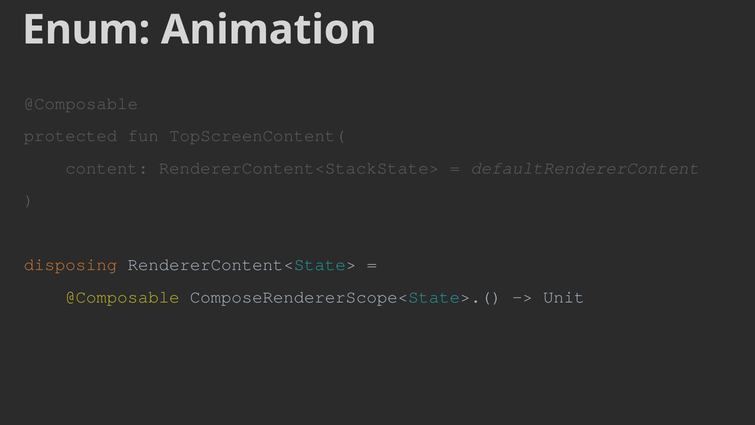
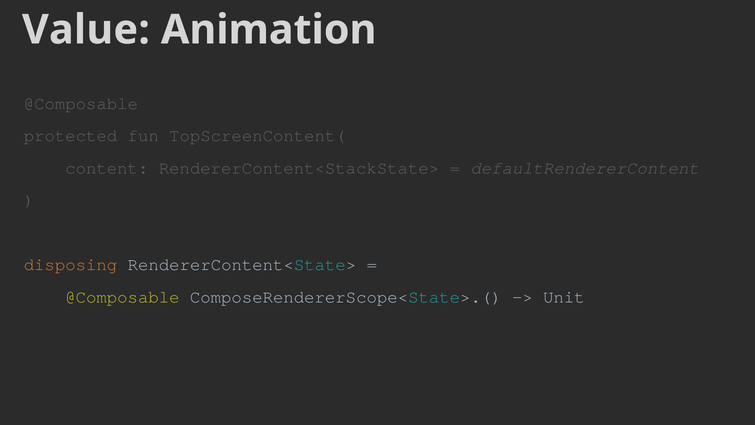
Enum: Enum -> Value (86, 30)
